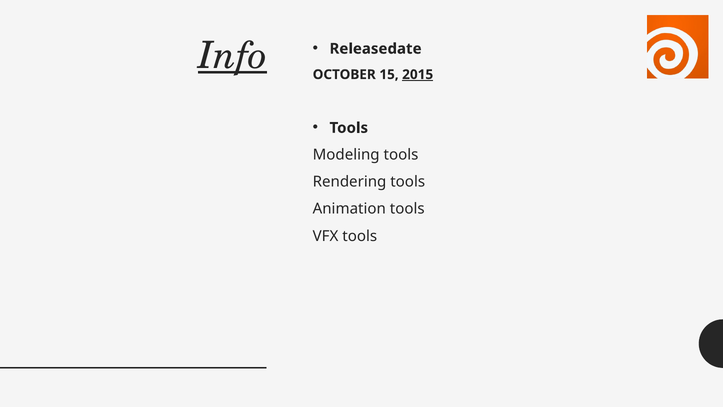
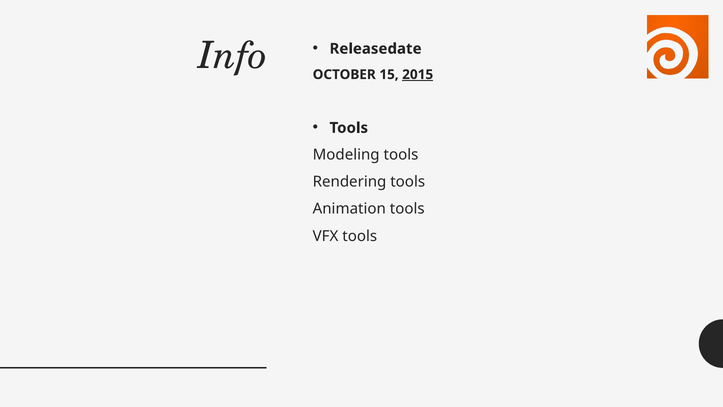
Info underline: present -> none (233, 56)
